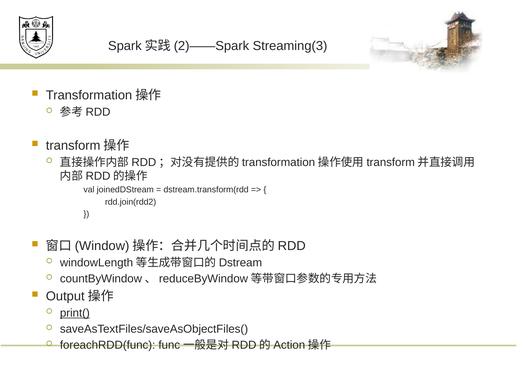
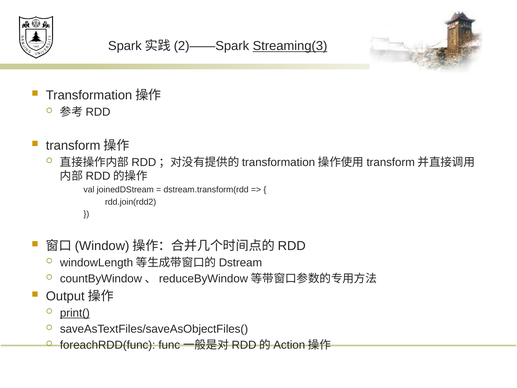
Streaming(3 underline: none -> present (290, 46)
